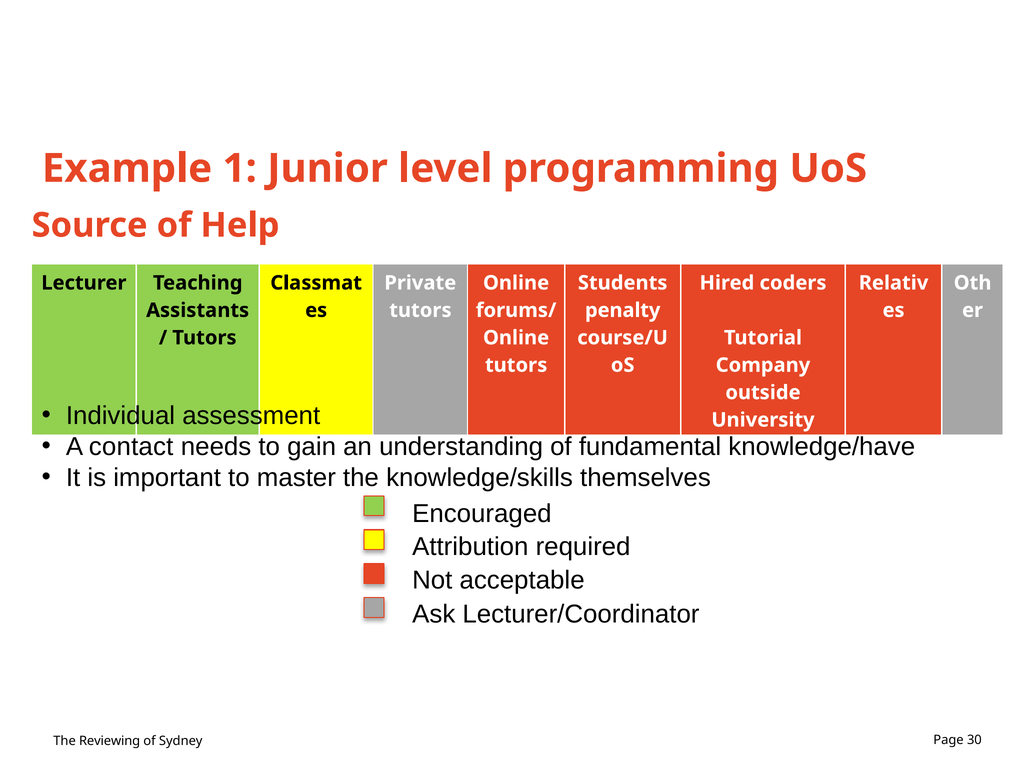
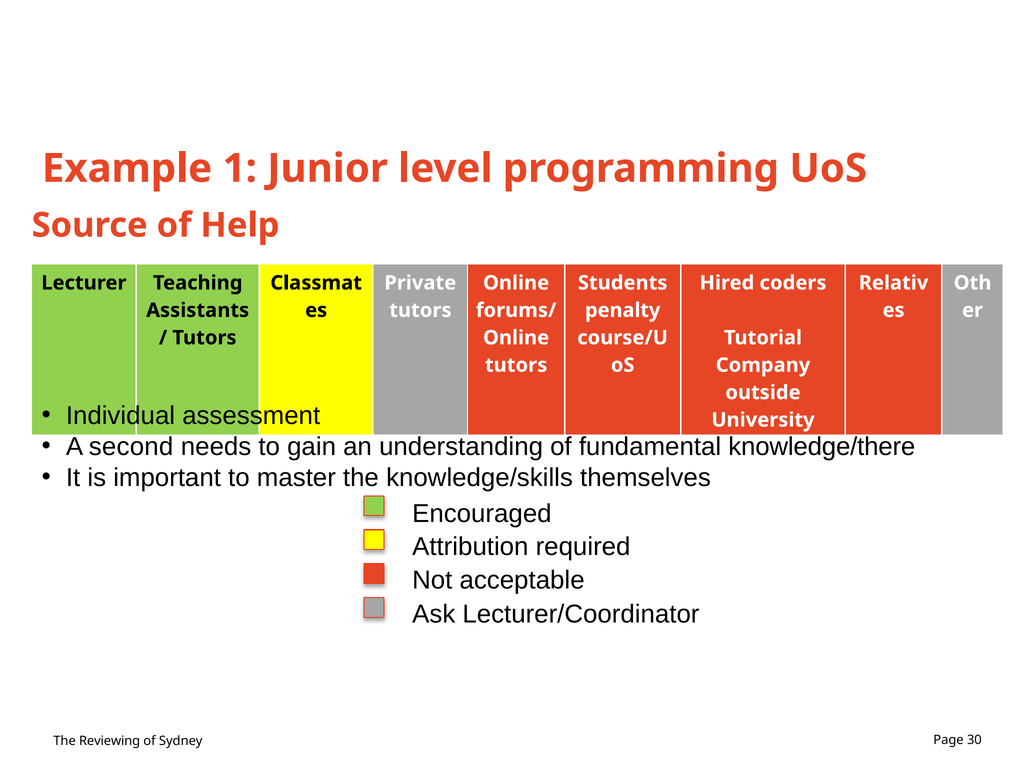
contact: contact -> second (131, 447)
knowledge/have: knowledge/have -> knowledge/there (822, 447)
